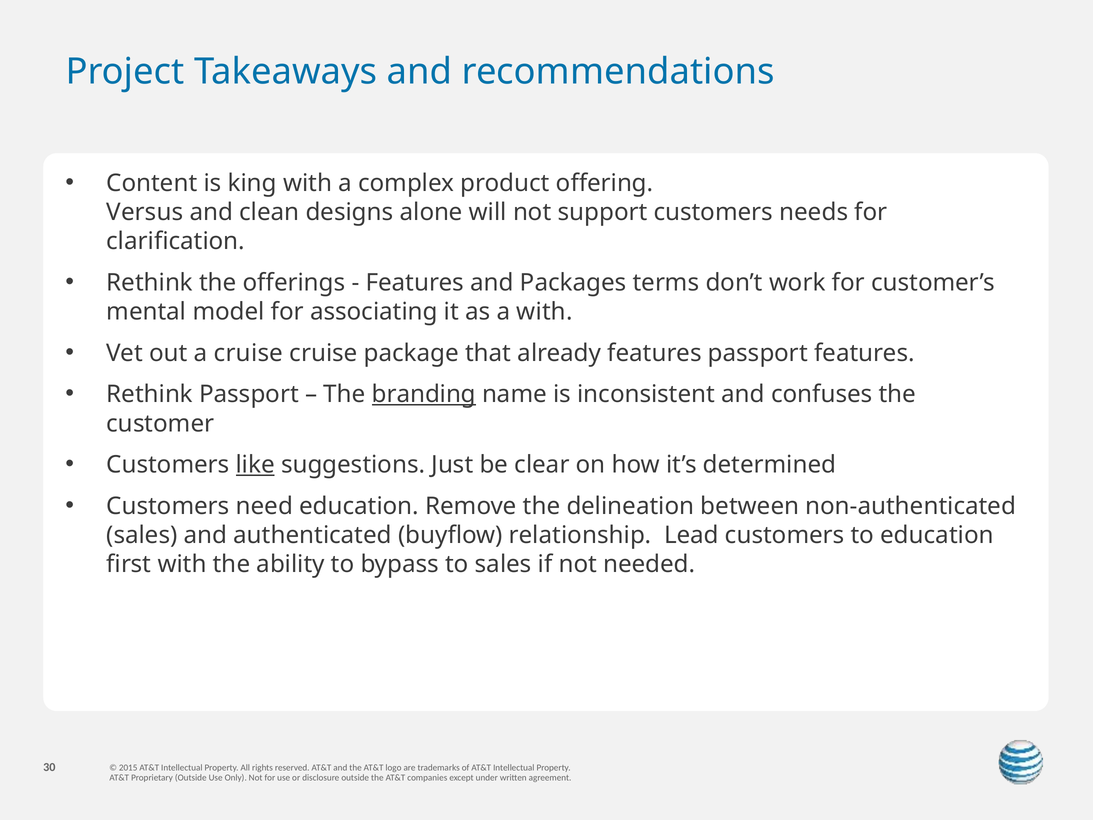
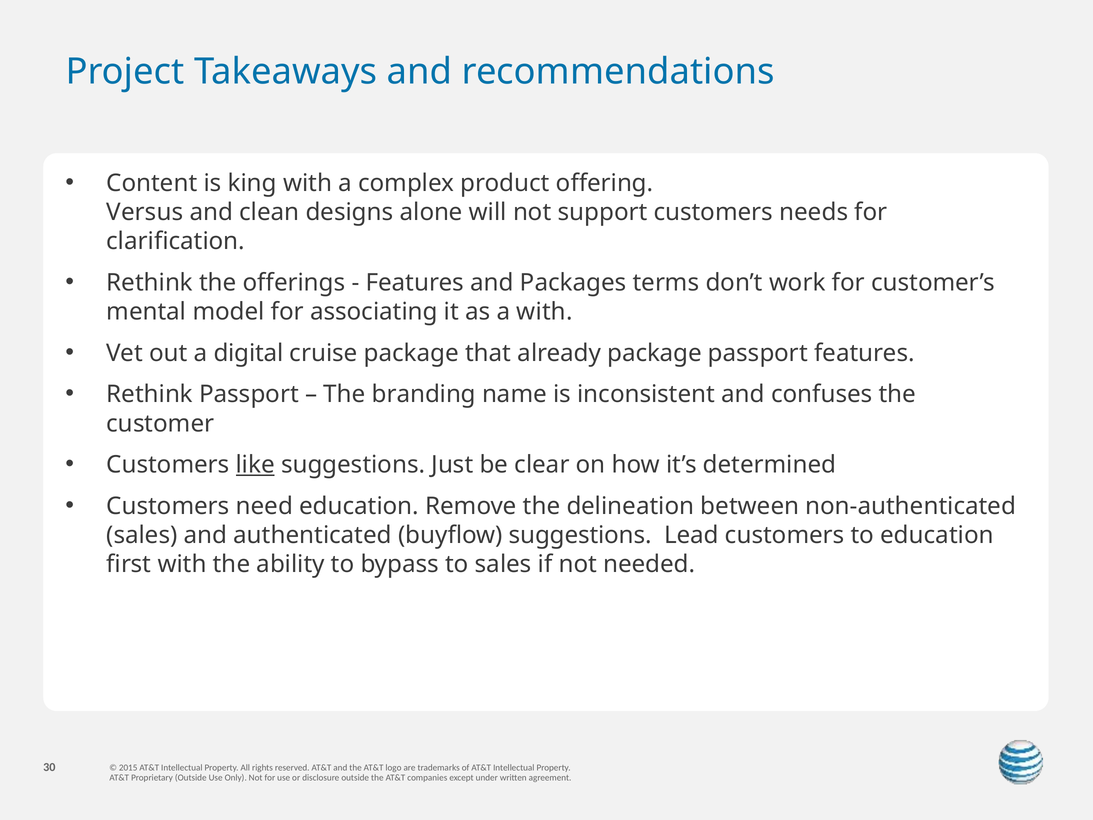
a cruise: cruise -> digital (249, 353)
already features: features -> package (655, 353)
branding underline: present -> none (424, 394)
buyflow relationship: relationship -> suggestions (580, 535)
